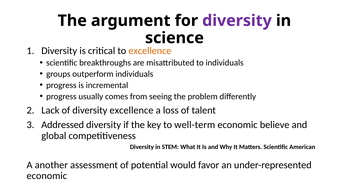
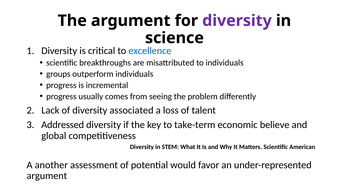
excellence colour: orange -> blue (150, 51)
diversity excellence: excellence -> associated (132, 110)
well-term: well-term -> take-term (195, 125)
economic: economic -> argument (47, 176)
